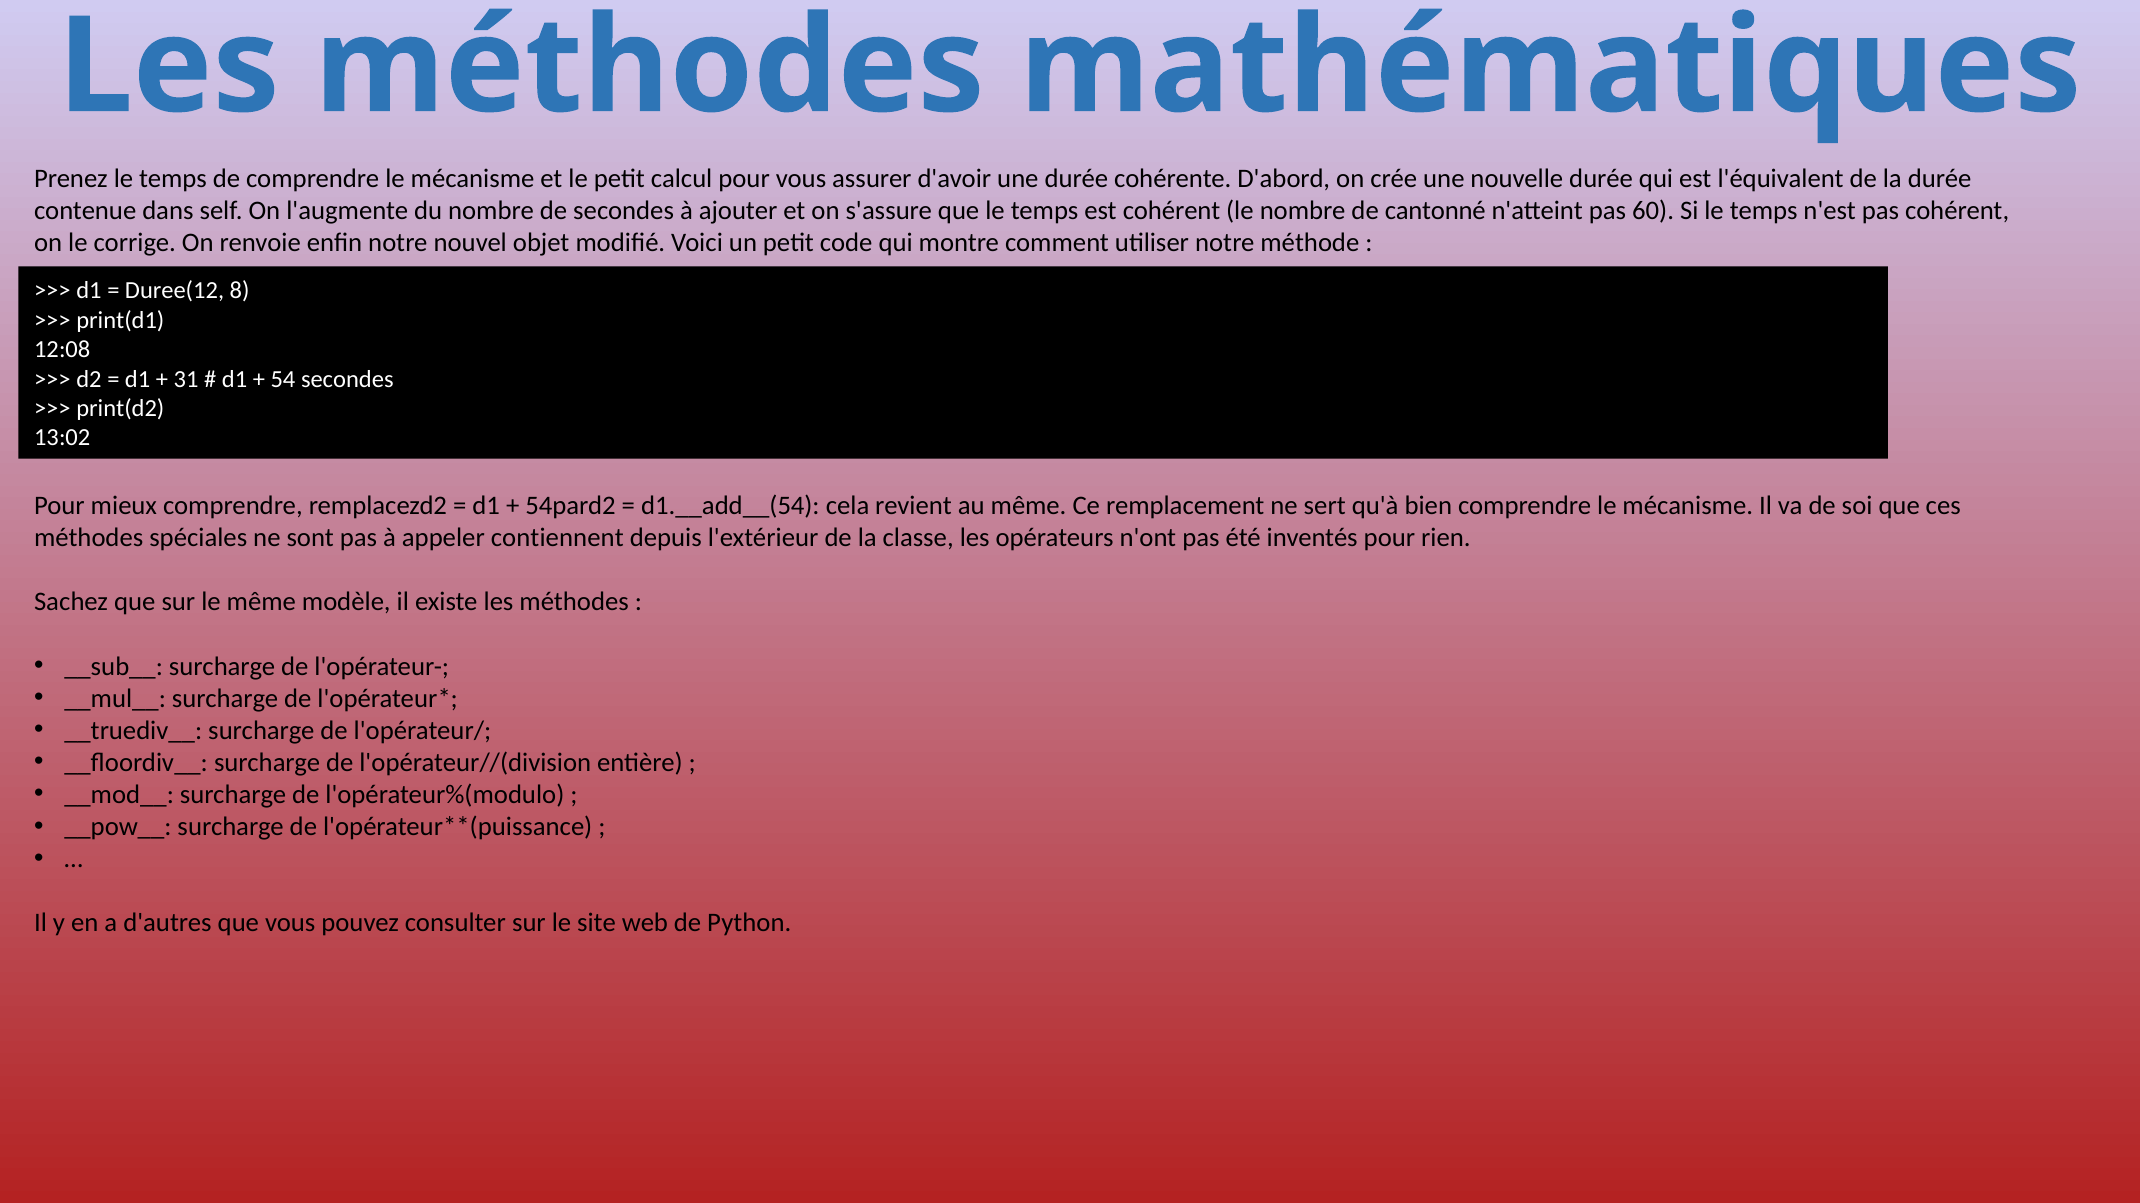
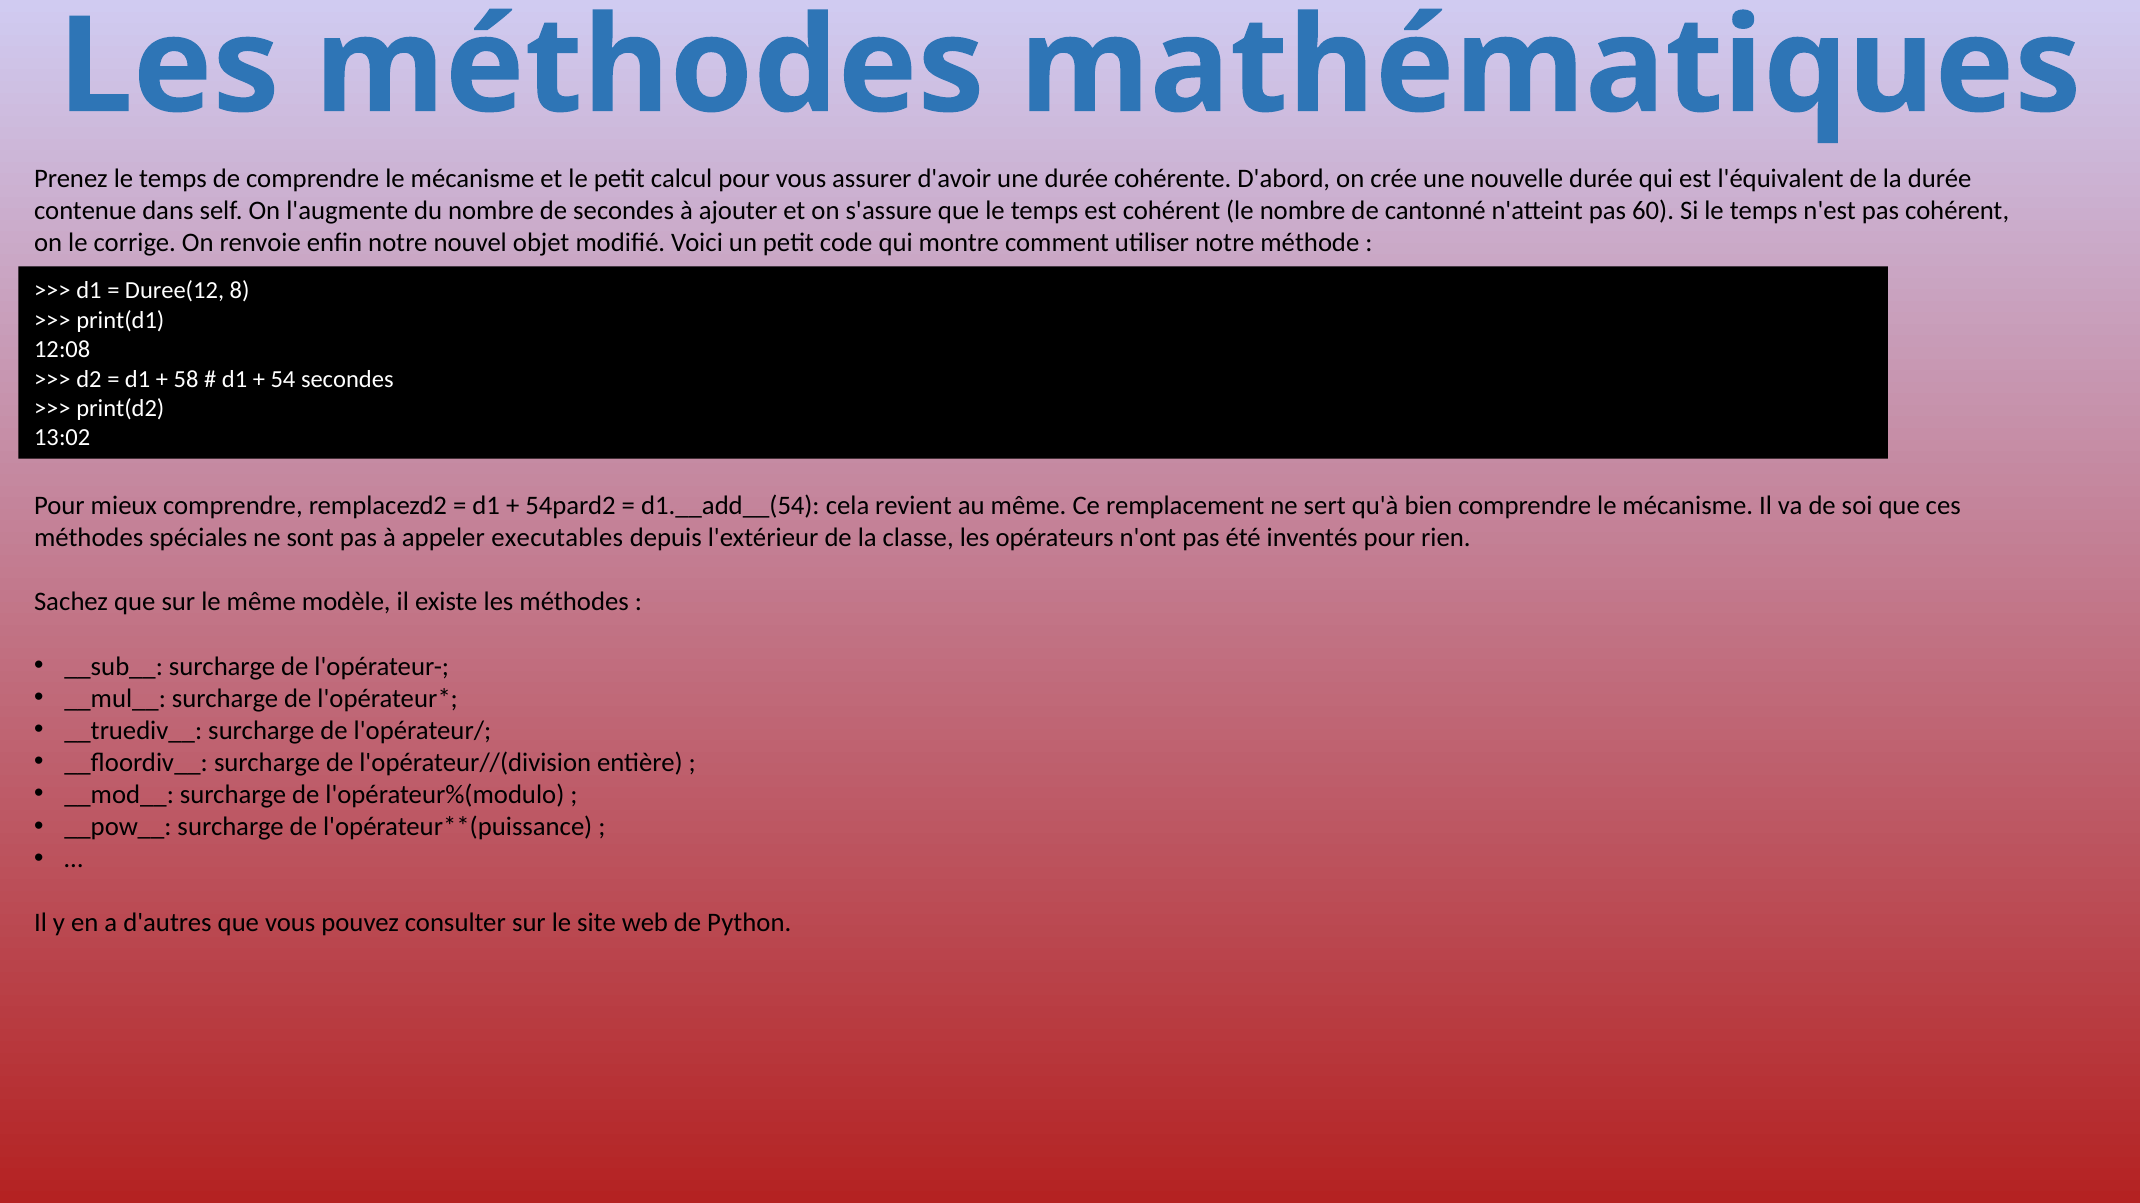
31: 31 -> 58 (186, 379)
contiennent: contiennent -> executables (557, 538)
